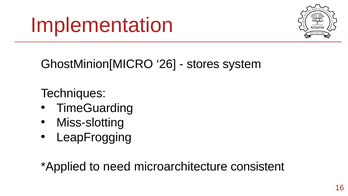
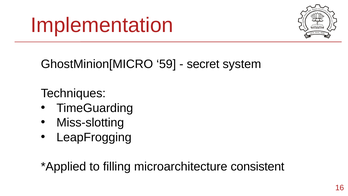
26: 26 -> 59 (166, 64)
stores: stores -> secret (203, 64)
need: need -> filling (117, 166)
